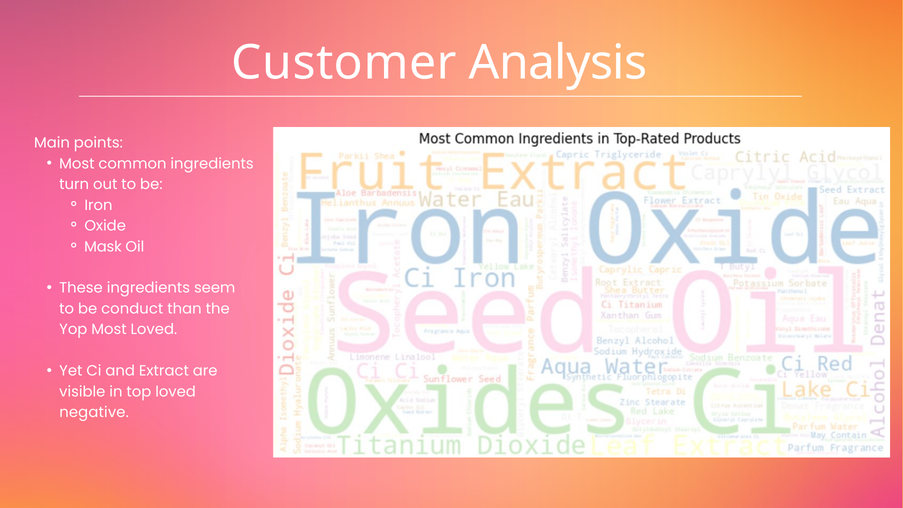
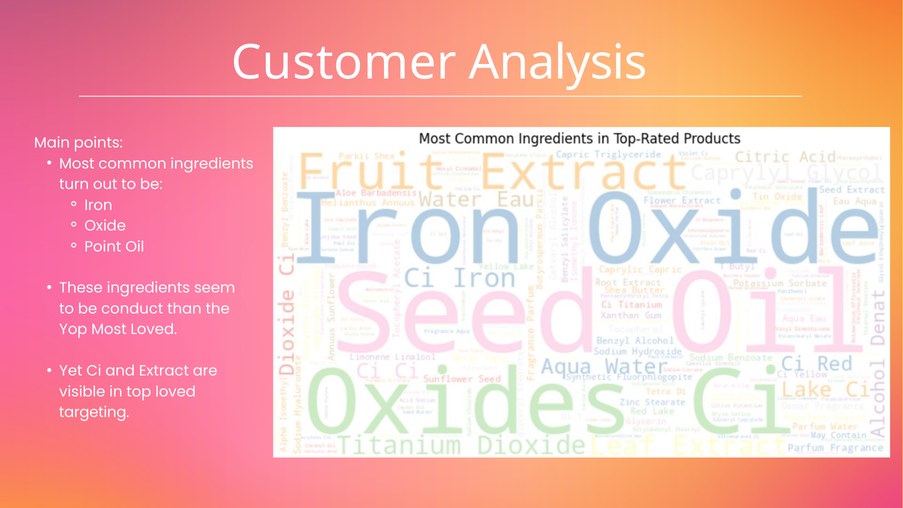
Mask: Mask -> Point (103, 247)
negative: negative -> targeting (94, 412)
